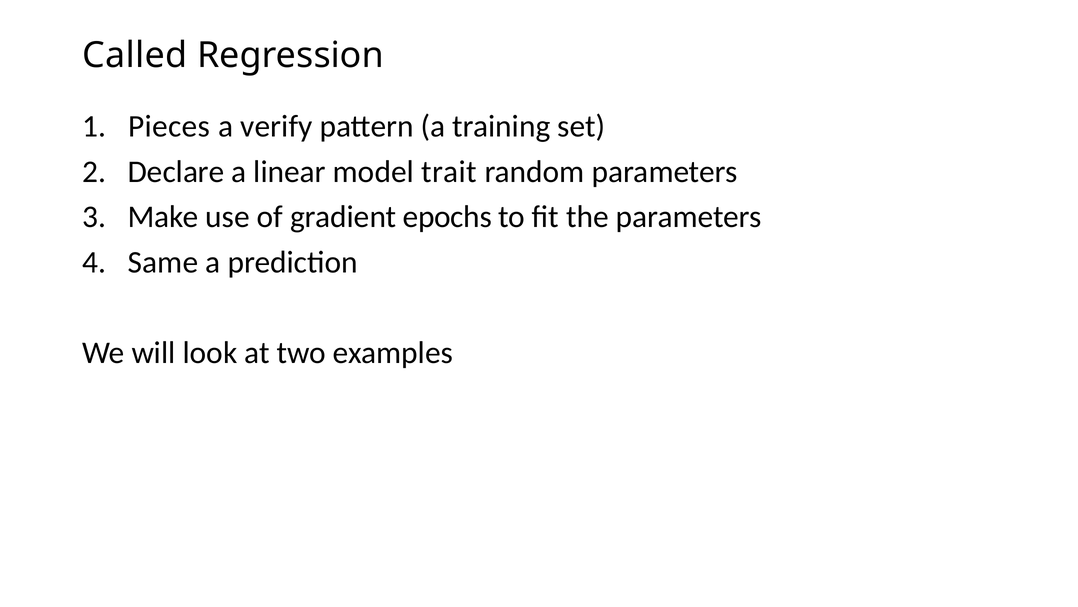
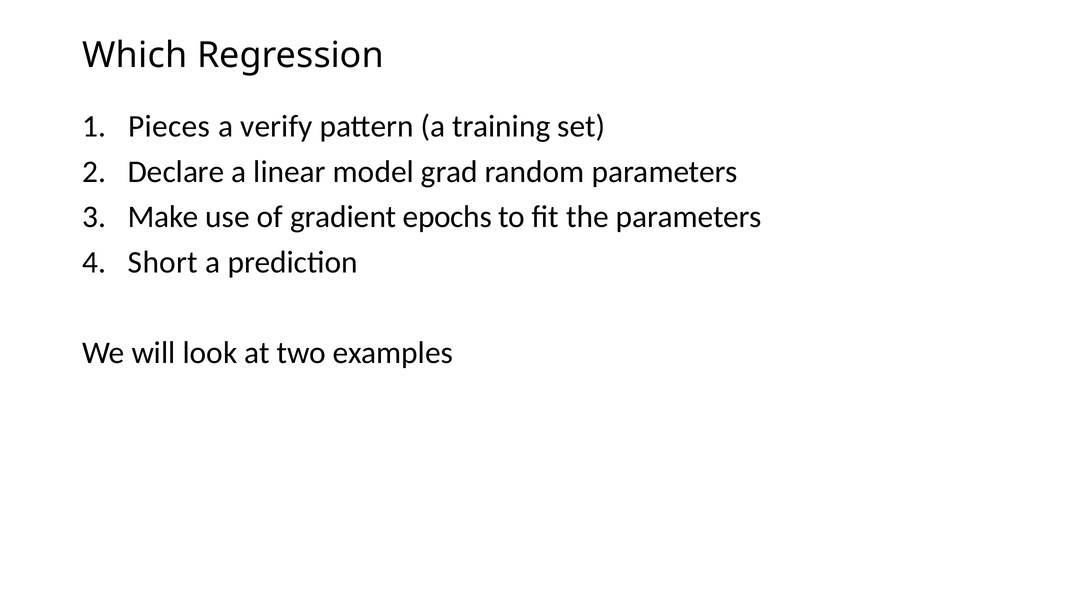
Called: Called -> Which (135, 55)
trait: trait -> grad (449, 172)
Same: Same -> Short (163, 262)
